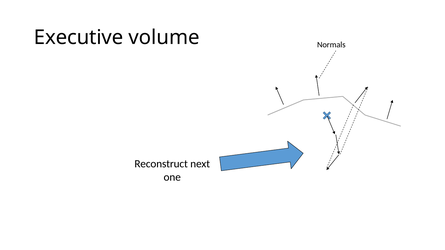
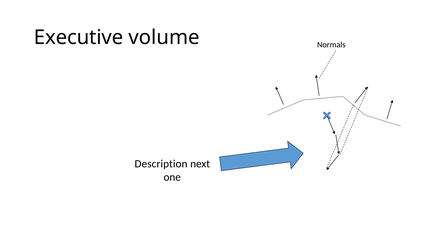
Reconstruct: Reconstruct -> Description (161, 164)
